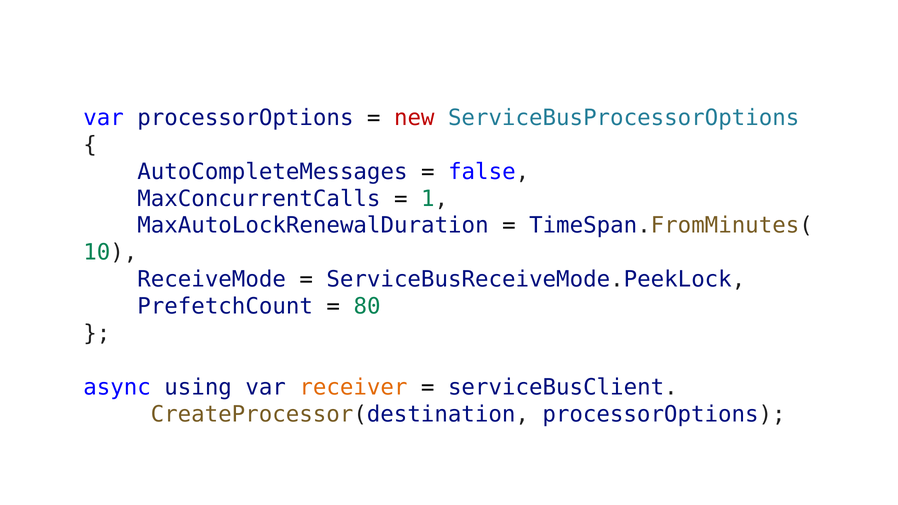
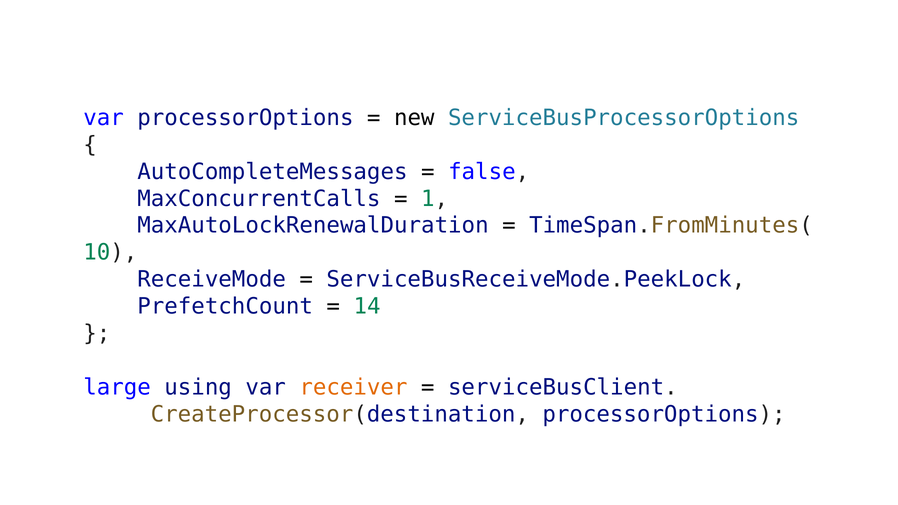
new colour: red -> black (414, 118)
80: 80 -> 14 (367, 306)
async: async -> large (117, 387)
